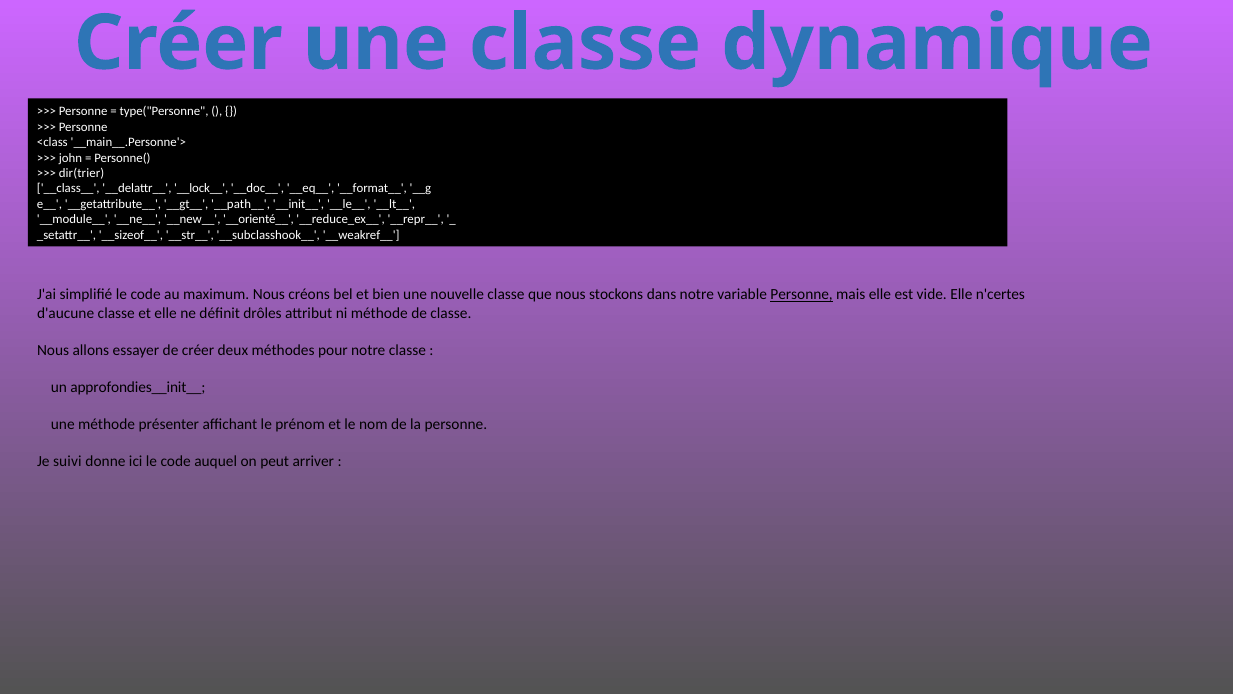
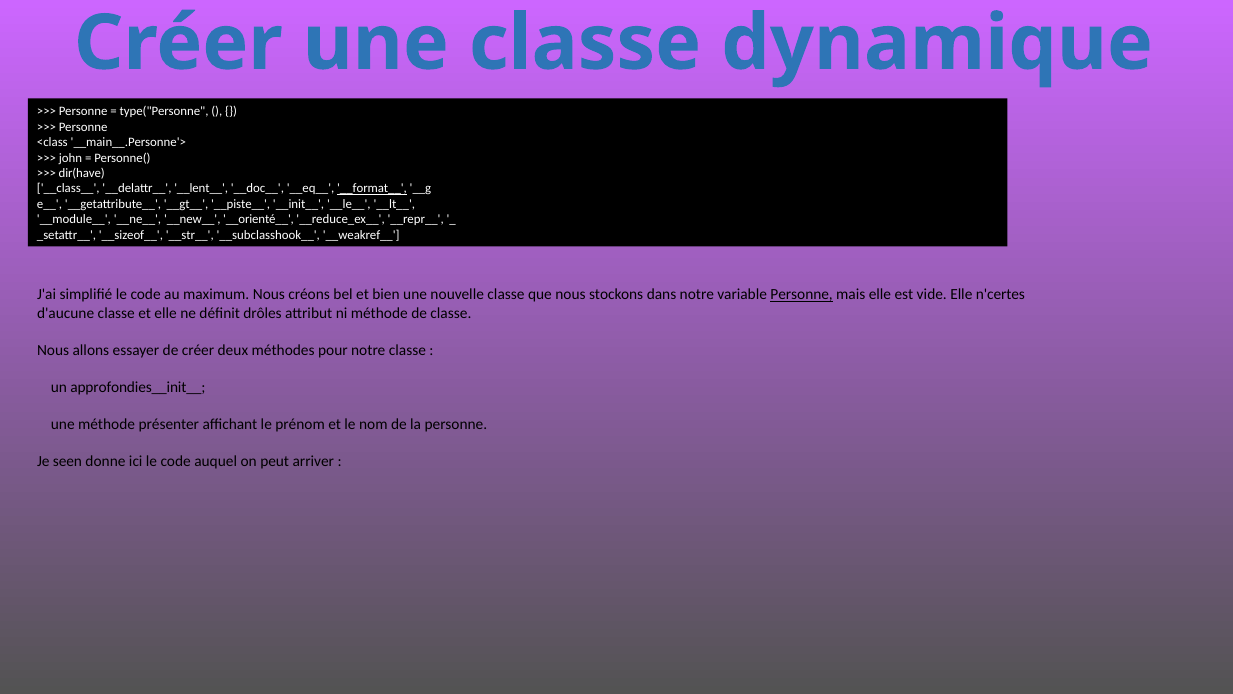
dir(trier: dir(trier -> dir(have (82, 173)
__lock__: __lock__ -> __lent__ (201, 189)
__format__ underline: none -> present (372, 189)
__path__: __path__ -> __piste__ (241, 204)
suivi: suivi -> seen (68, 461)
